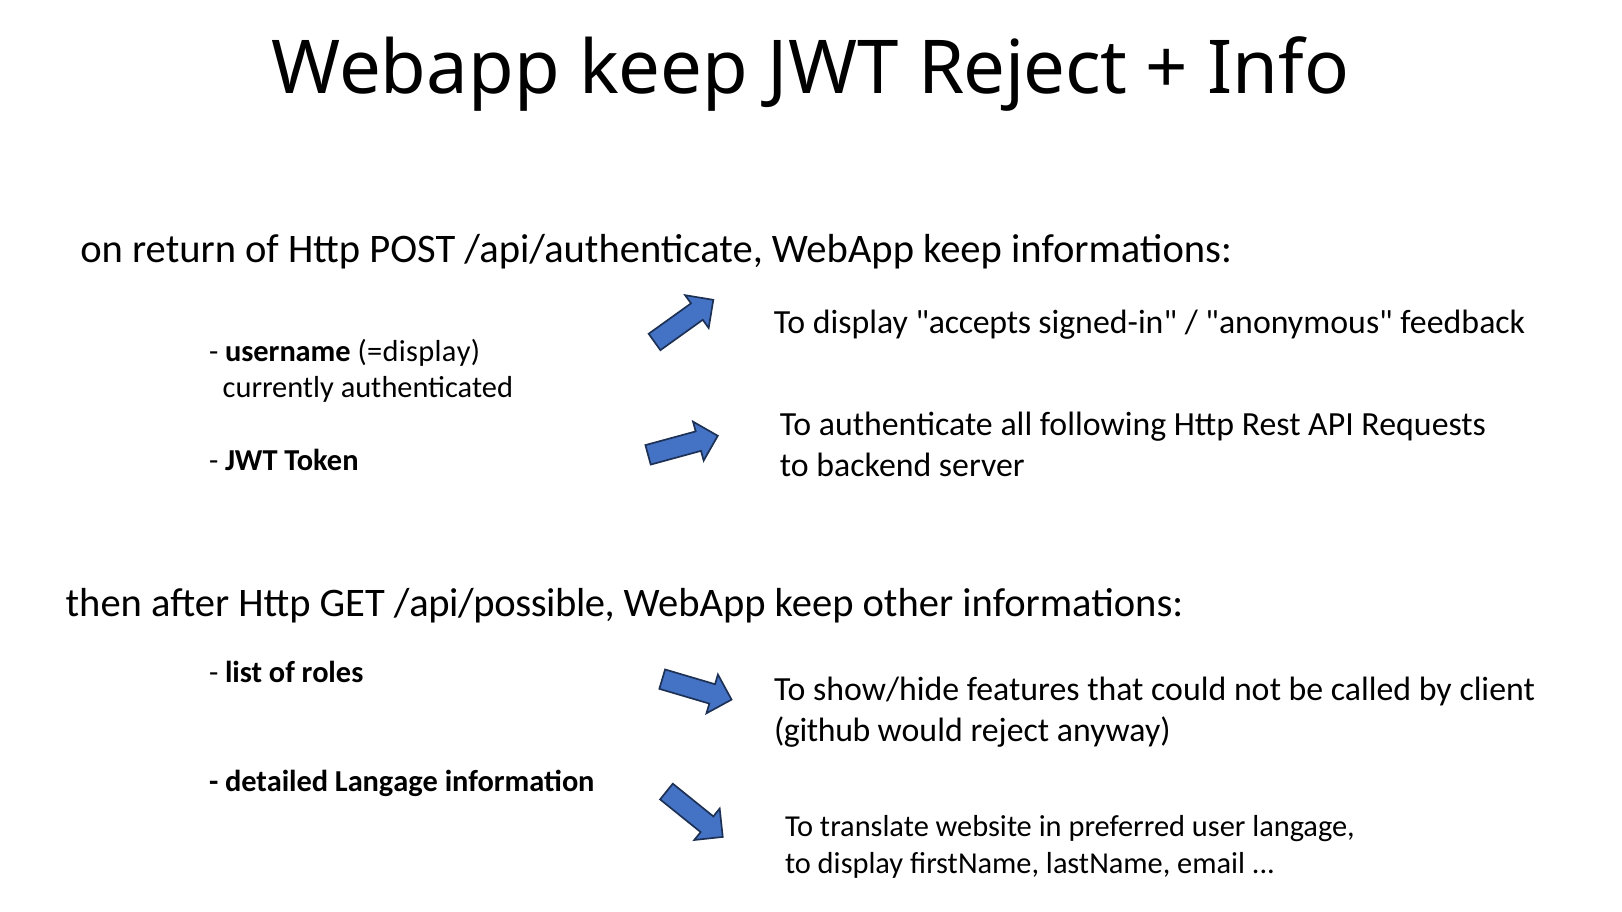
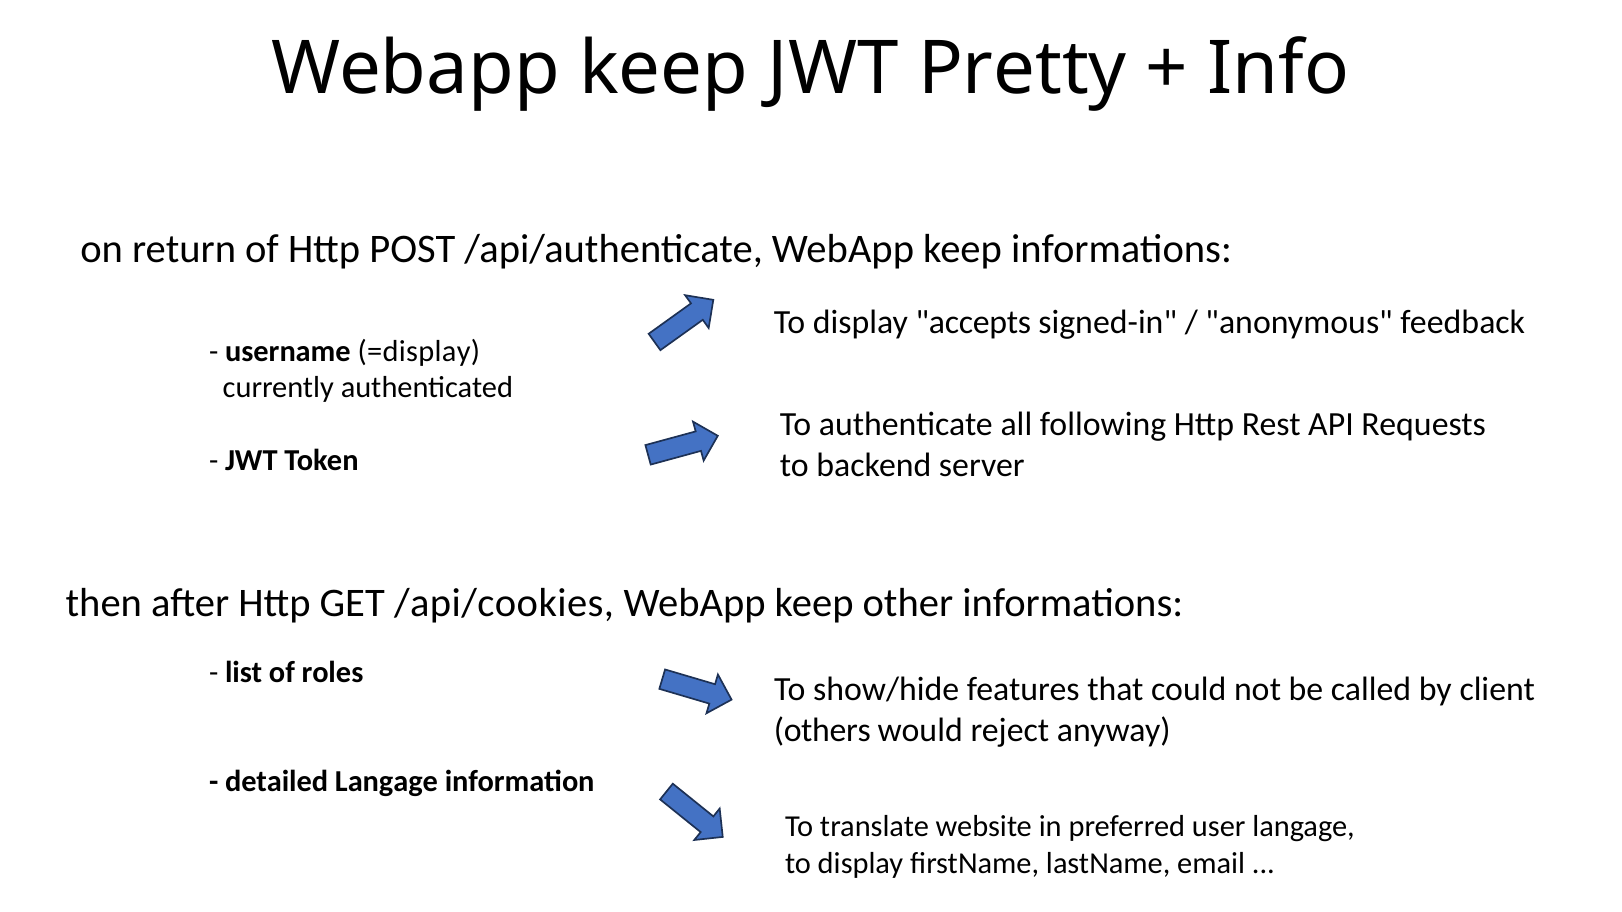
JWT Reject: Reject -> Pretty (1022, 69)
/api/possible: /api/possible -> /api/cookies (504, 604)
github: github -> others (822, 730)
